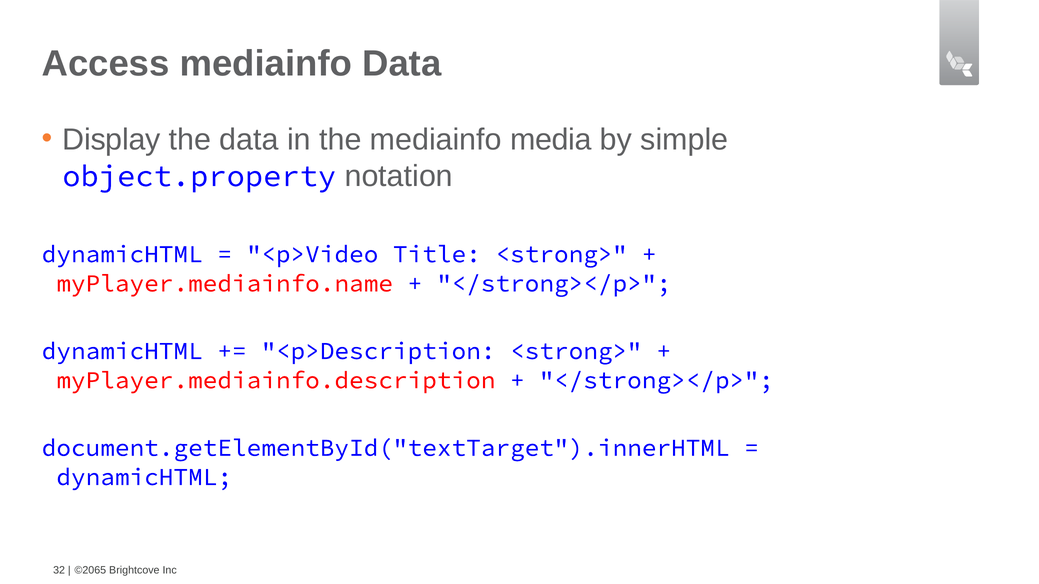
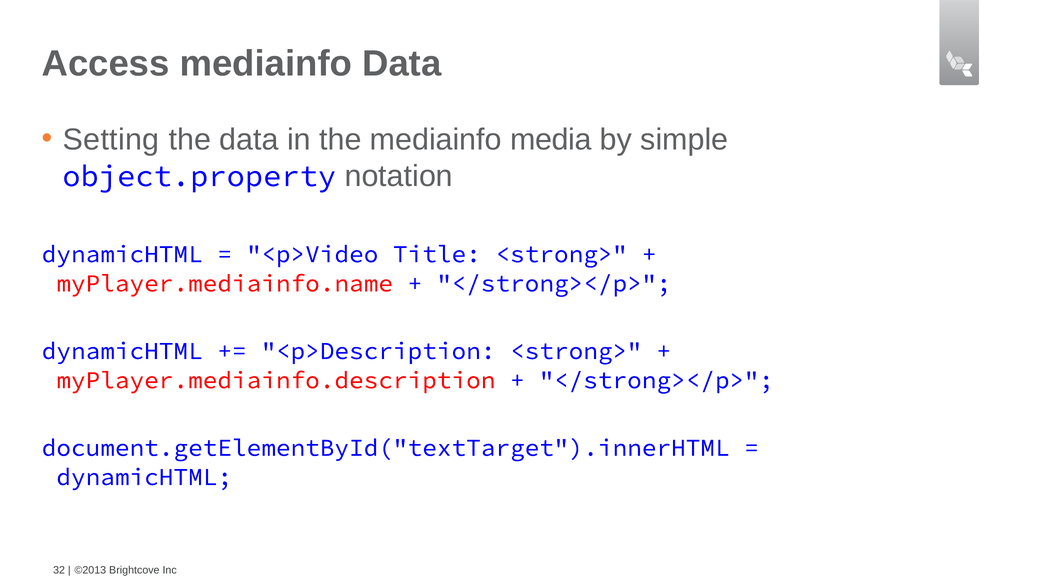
Display: Display -> Setting (111, 140)
©2065: ©2065 -> ©2013 (90, 570)
